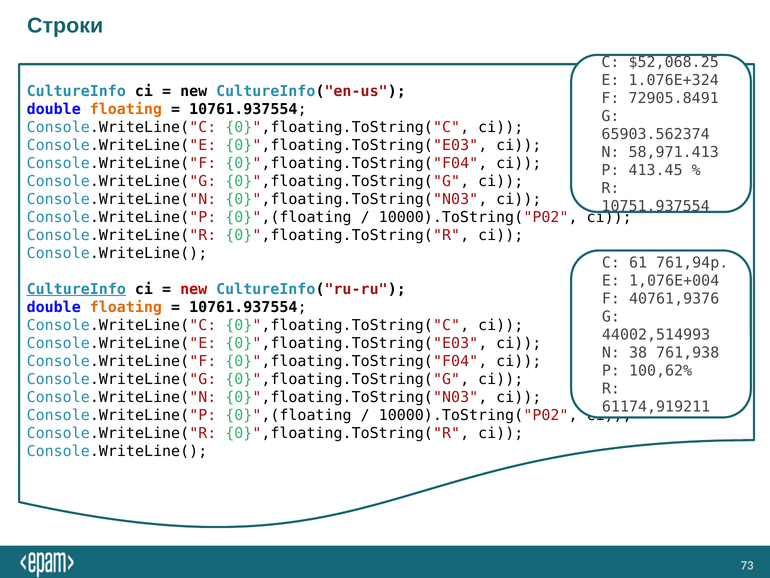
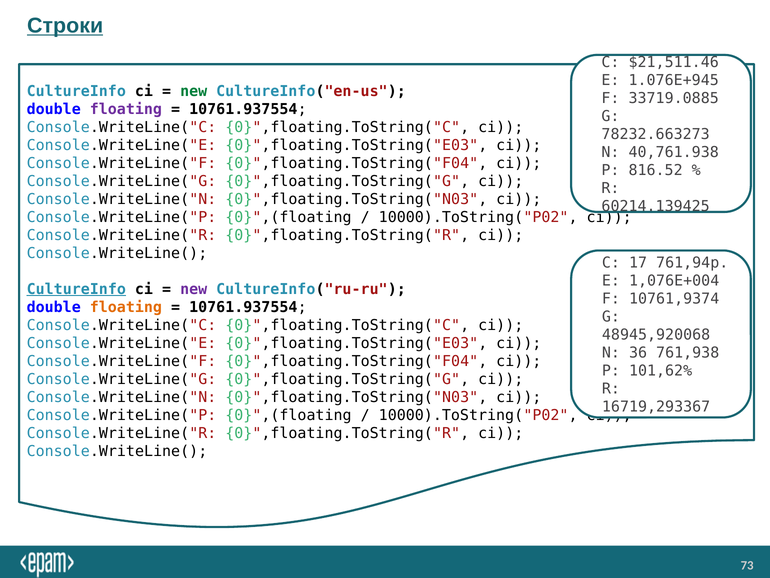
Строки underline: none -> present (65, 26)
$52,068.25: $52,068.25 -> $21,511.46 (674, 62)
1.076E+324: 1.076E+324 -> 1.076E+945 (674, 80)
new colour: black -> green (194, 91)
72905.8491: 72905.8491 -> 33719.0885 (674, 98)
floating colour: orange -> purple (126, 109)
65903.562374: 65903.562374 -> 78232.663273 (656, 134)
58,971.413: 58,971.413 -> 40,761.938 (674, 152)
413.45: 413.45 -> 816.52 (656, 170)
10751.937554: 10751.937554 -> 60214.139425 (656, 206)
61: 61 -> 17 (638, 263)
new colour: red -> purple (194, 289)
40761,9376: 40761,9376 -> 10761,9374 (674, 299)
44002,514993: 44002,514993 -> 48945,920068 (656, 335)
38: 38 -> 36 (638, 353)
100,62%: 100,62% -> 101,62% (661, 371)
61174,919211: 61174,919211 -> 16719,293367 (656, 407)
